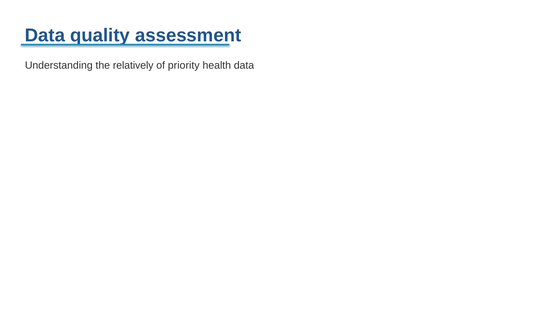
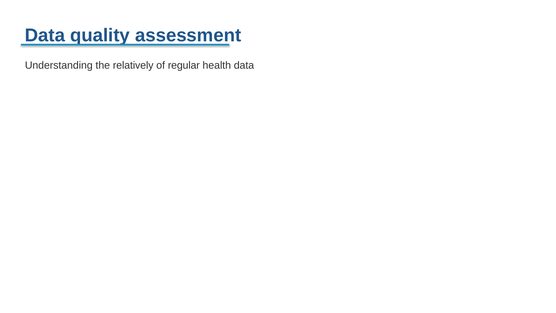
priority: priority -> regular (184, 65)
